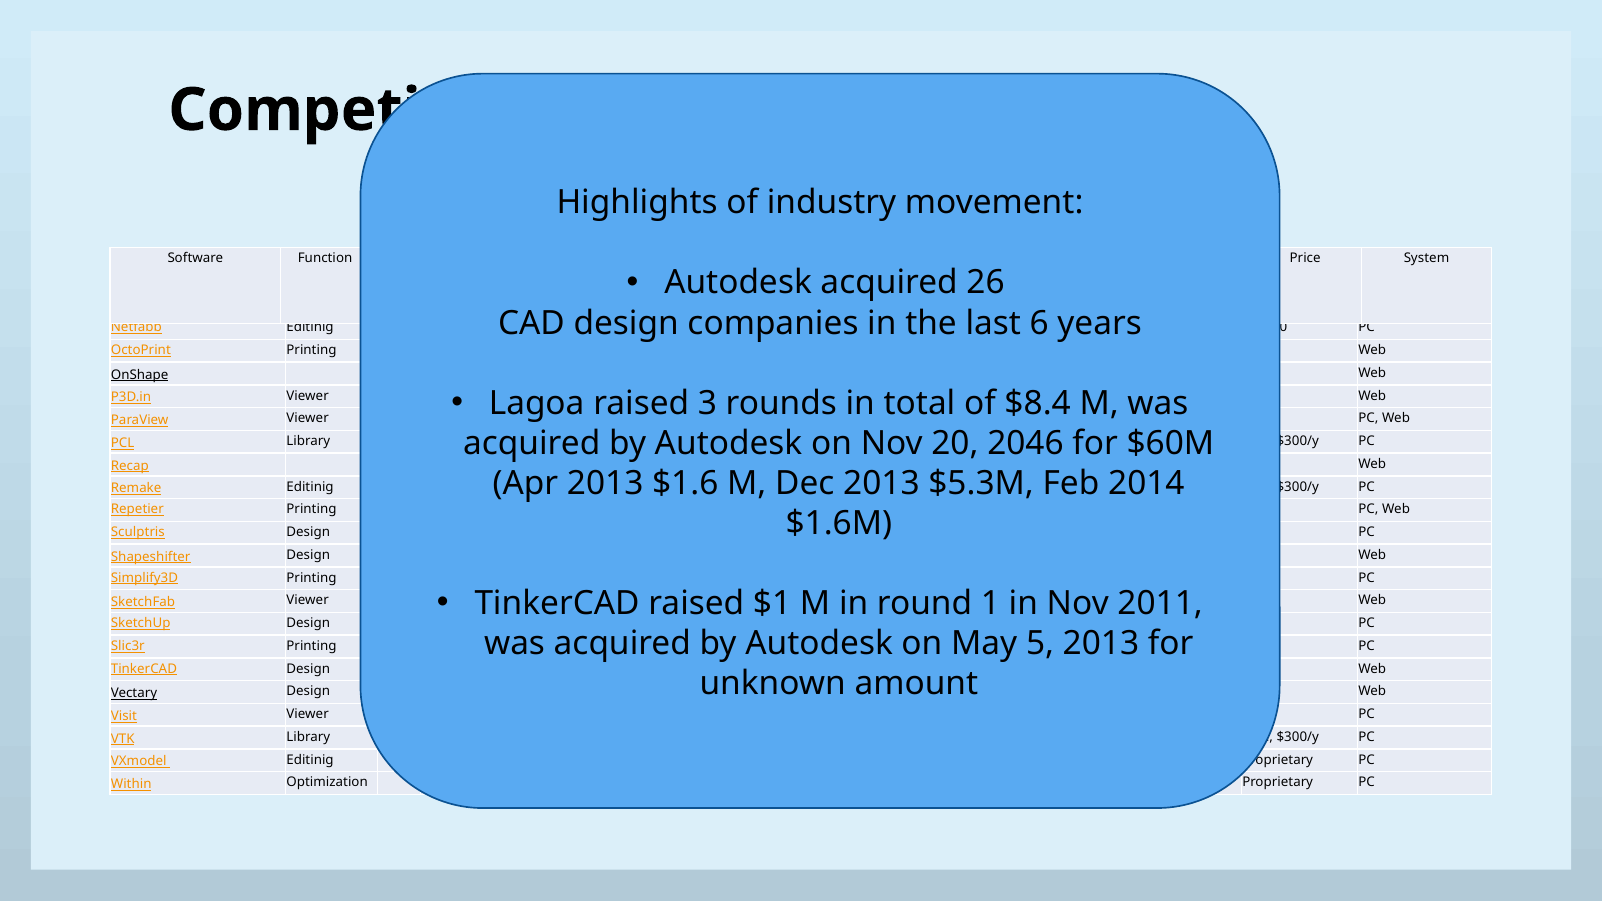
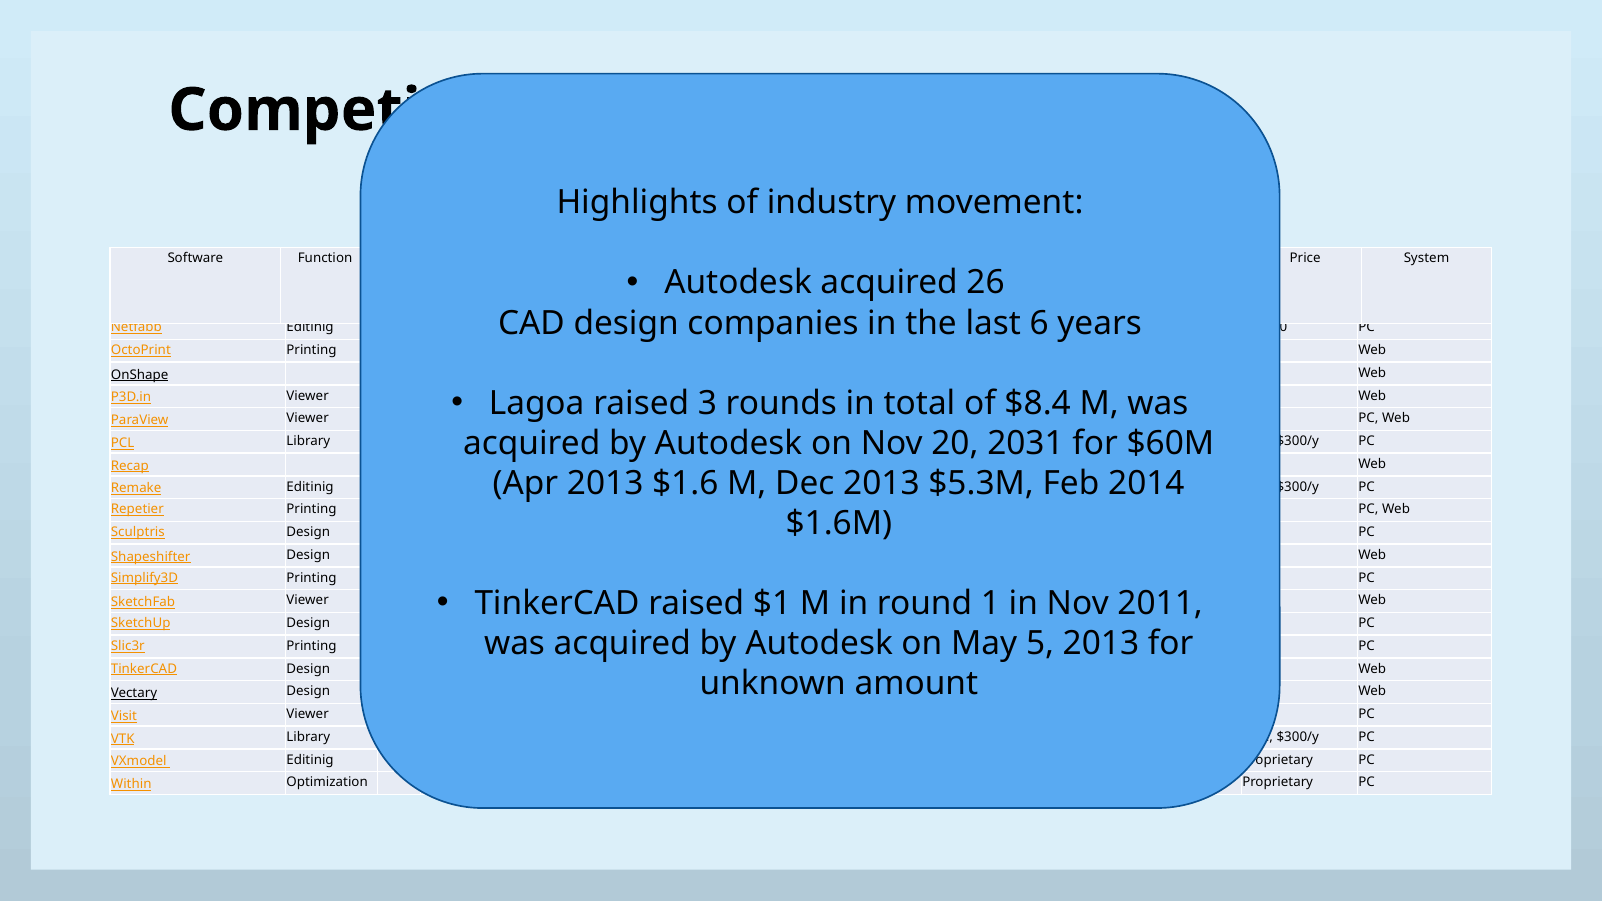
2046: 2046 -> 2031 (1025, 443)
